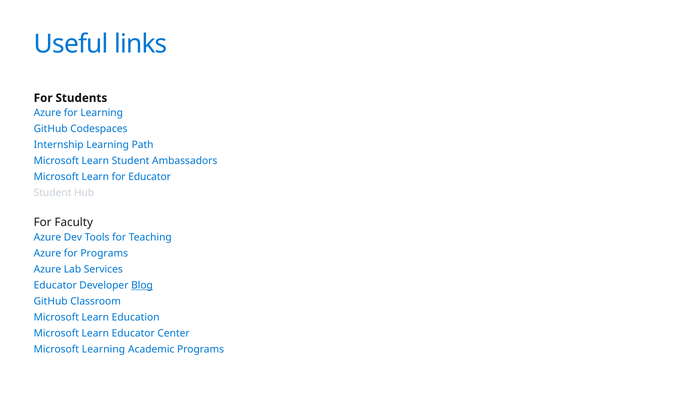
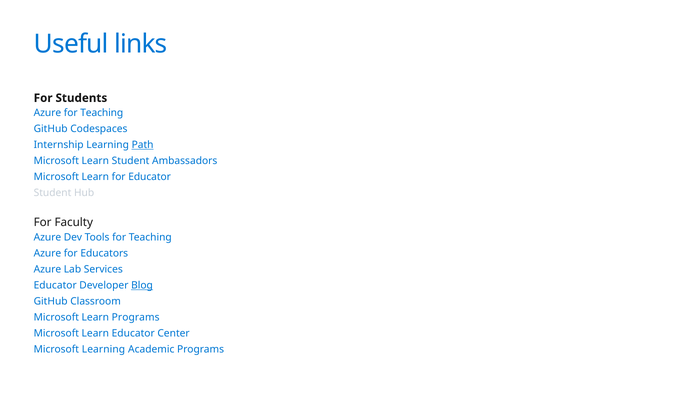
Azure for Learning: Learning -> Teaching (102, 113)
Path underline: none -> present (143, 145)
for Programs: Programs -> Educators (104, 253)
Learn Education: Education -> Programs (136, 317)
